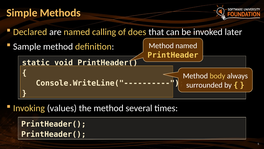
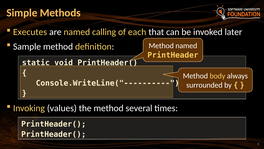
Declared: Declared -> Executes (30, 32)
does: does -> each (137, 32)
